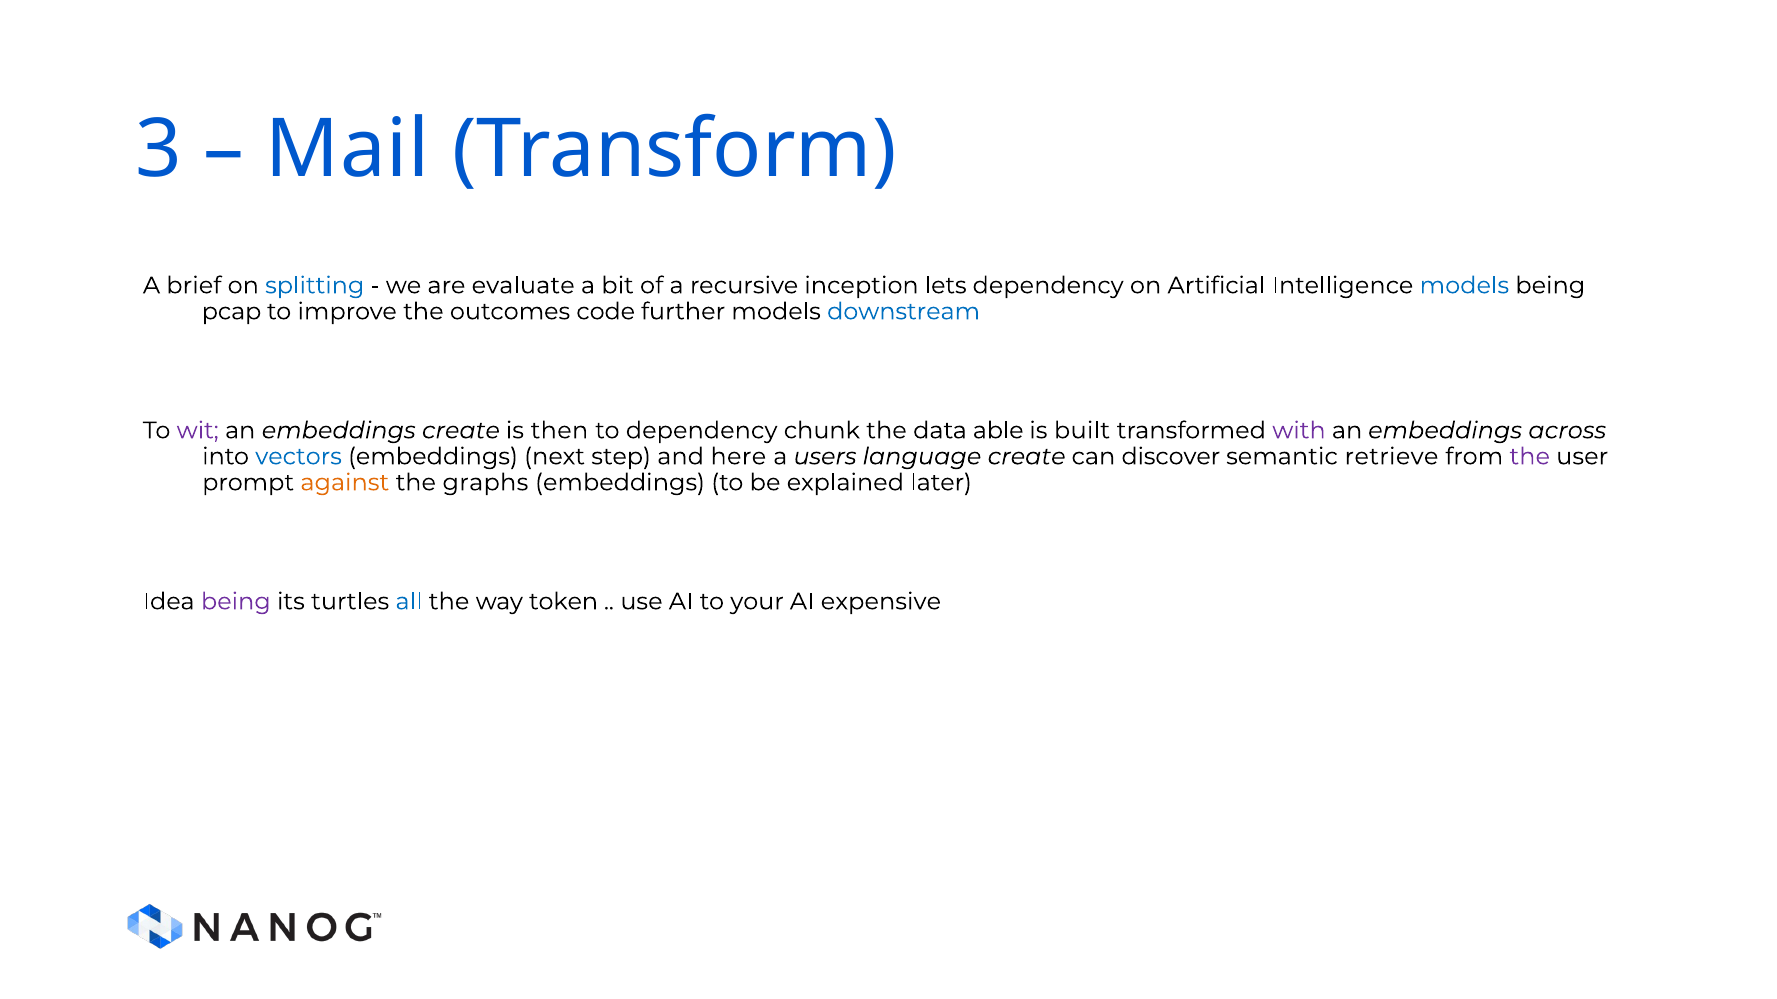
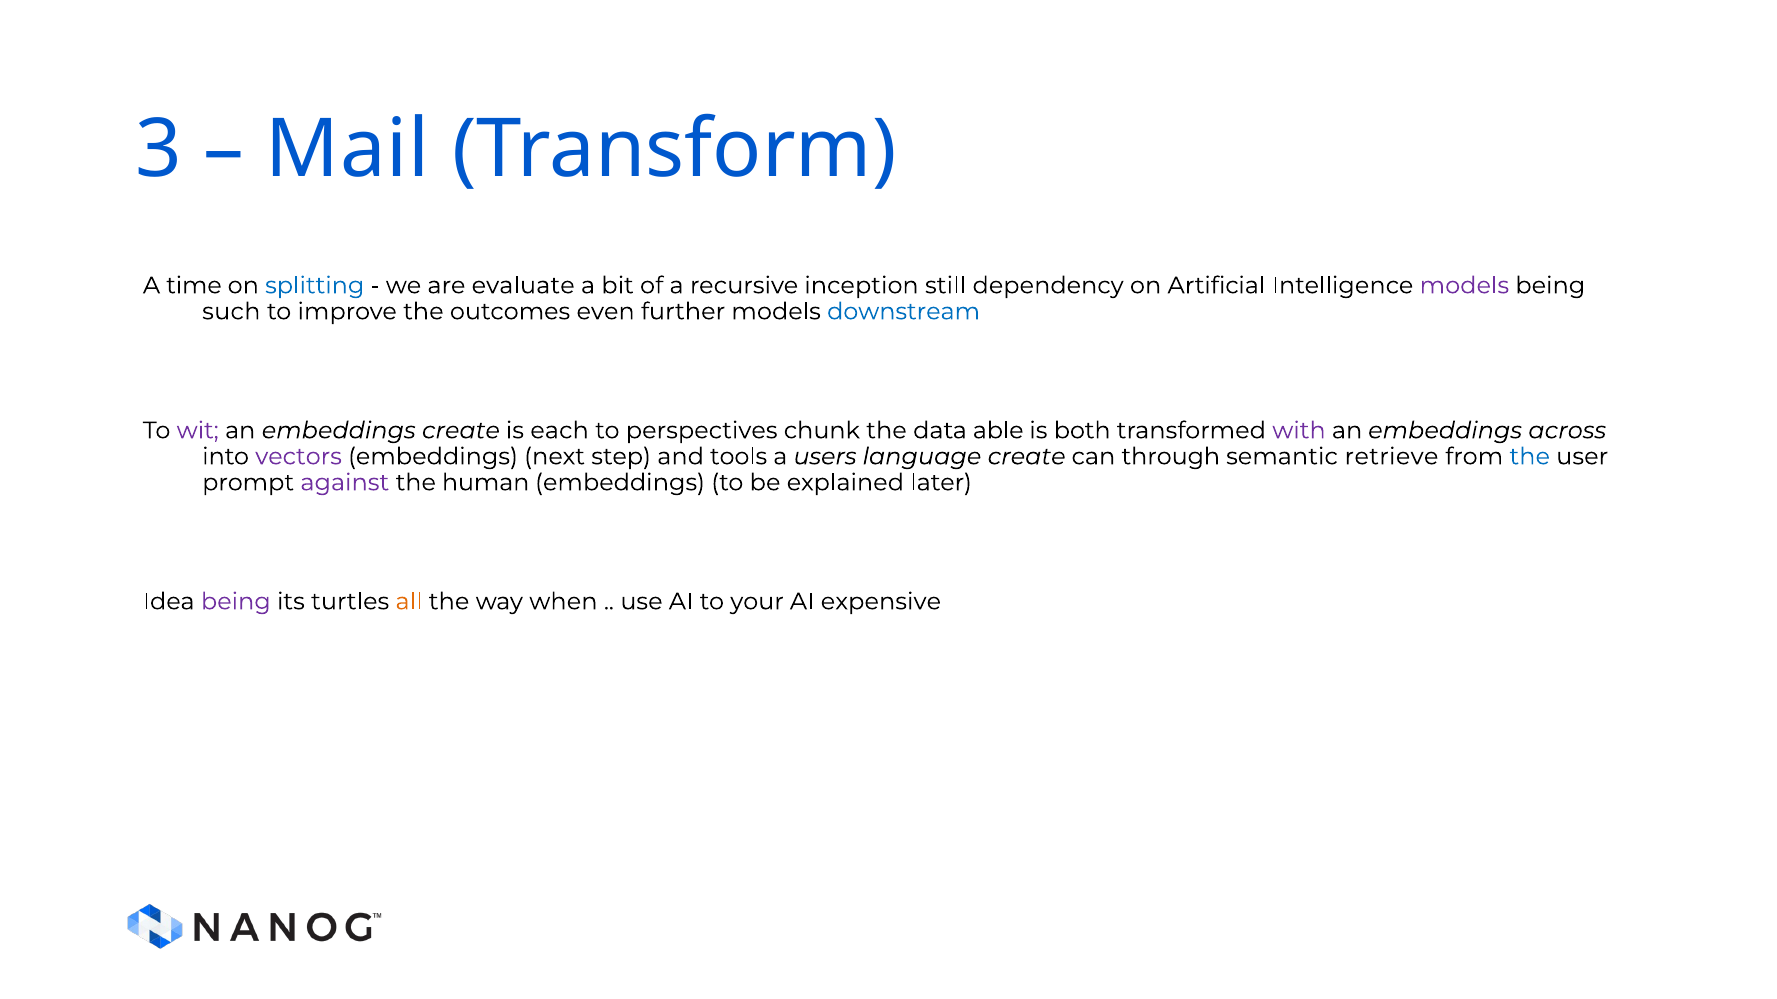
brief: brief -> time (194, 286)
lets: lets -> still (946, 286)
models colour: blue -> purple (1464, 286)
pcap: pcap -> such (231, 312)
code: code -> even (606, 312)
then: then -> each (560, 431)
to dependency: dependency -> perspectives (702, 431)
built: built -> both (1082, 431)
vectors colour: blue -> purple (299, 457)
here: here -> tools (739, 457)
discover: discover -> through (1171, 457)
the colour: purple -> blue (1530, 457)
against colour: orange -> purple (345, 483)
graphs: graphs -> human (486, 483)
all colour: blue -> orange (409, 602)
token: token -> when (563, 602)
